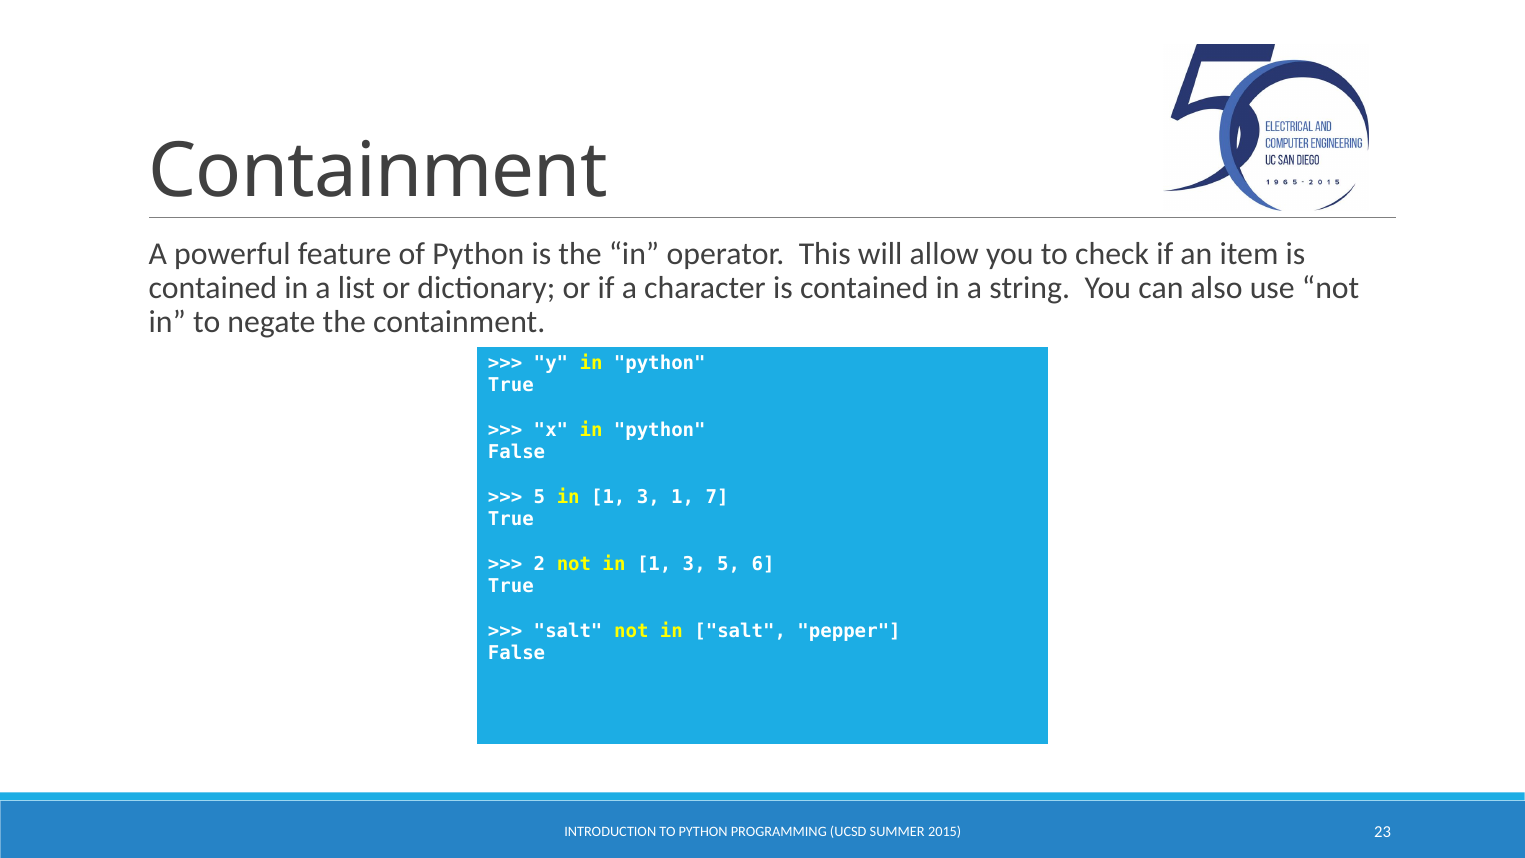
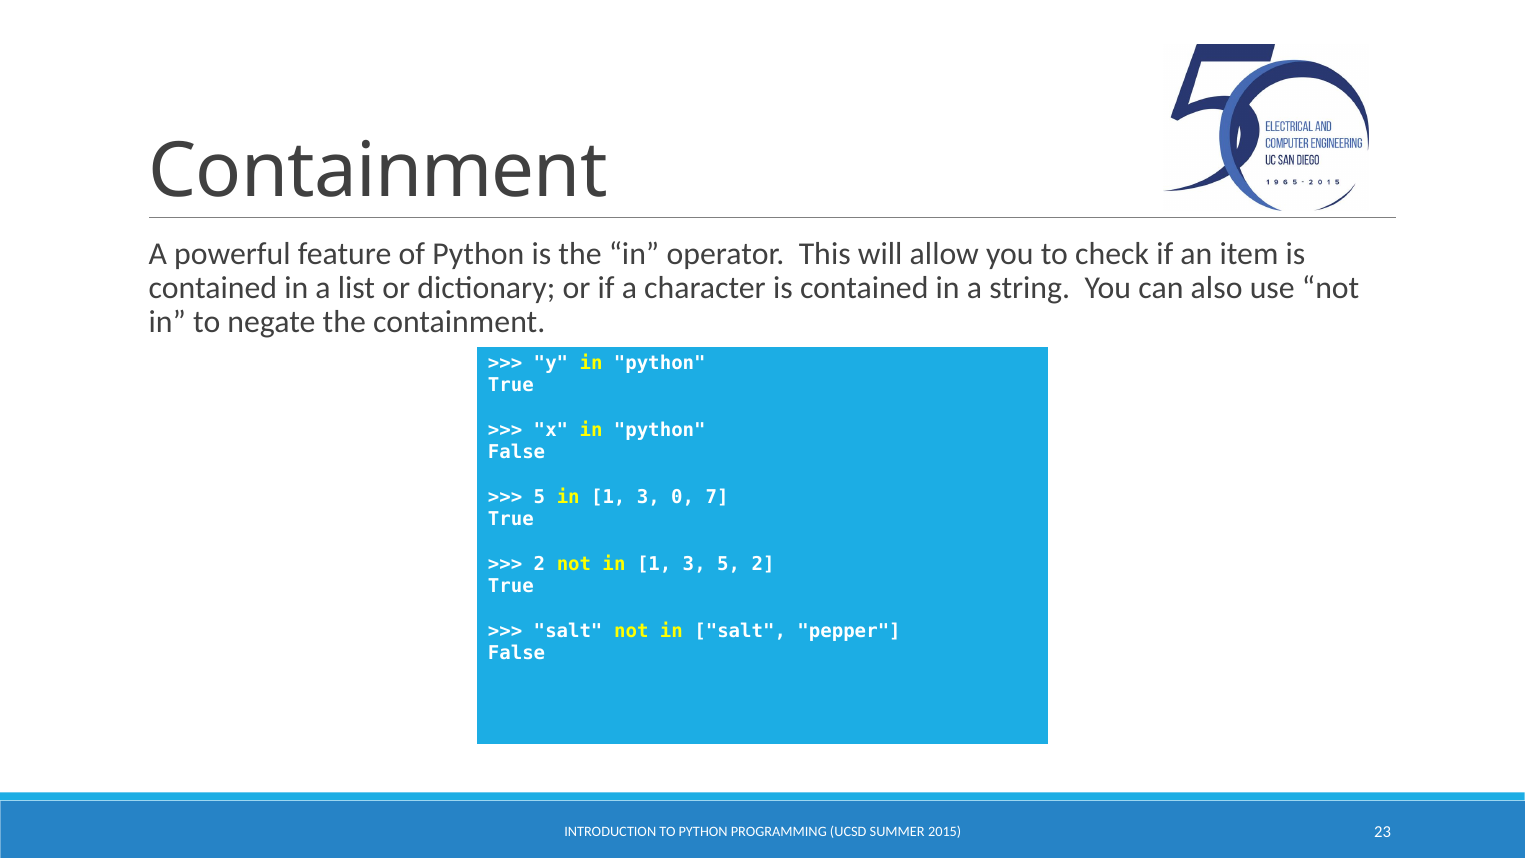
3 1: 1 -> 0 (683, 497)
5 6: 6 -> 2 (763, 564)
